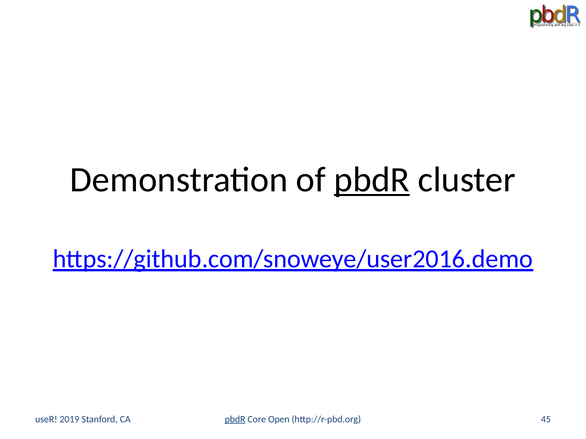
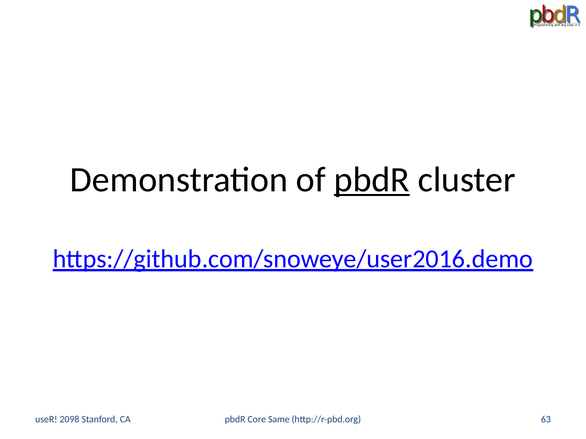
pbdR underline: present -> none (235, 420)
Open: Open -> Same (279, 420)
45: 45 -> 63 (546, 420)
2019: 2019 -> 2098 (69, 420)
